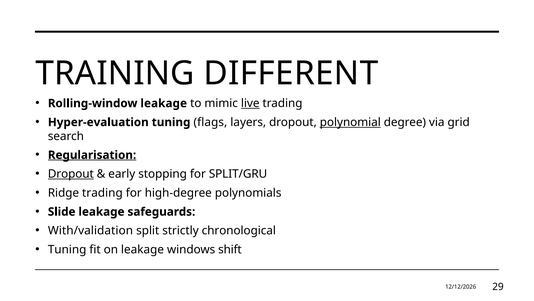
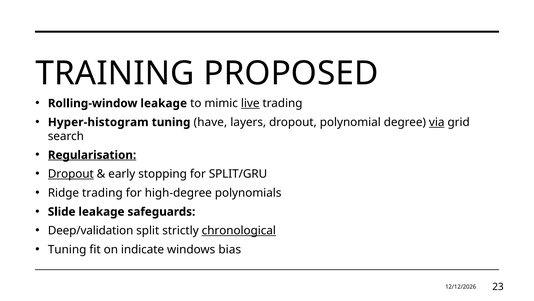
DIFFERENT: DIFFERENT -> PROPOSED (291, 73)
Hyper-evaluation: Hyper-evaluation -> Hyper-histogram (98, 122)
flags: flags -> have (210, 122)
polynomial underline: present -> none (350, 122)
via underline: none -> present (437, 122)
With/validation: With/validation -> Deep/validation (91, 230)
chronological underline: none -> present (239, 230)
on leakage: leakage -> indicate (143, 249)
shift: shift -> bias (230, 249)
29: 29 -> 23 (498, 286)
